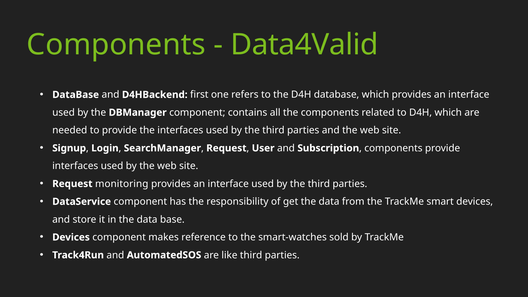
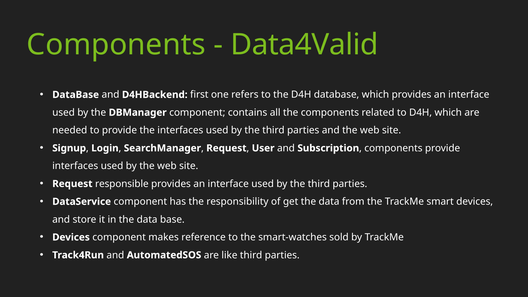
monitoring: monitoring -> responsible (122, 184)
